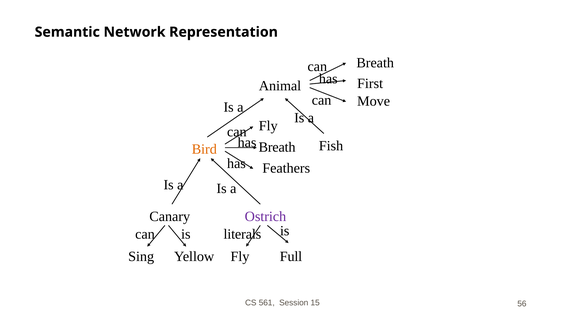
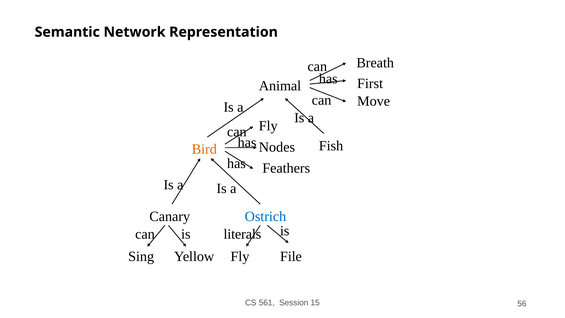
Breath: Breath -> Nodes (277, 147)
Ostrich colour: purple -> blue (265, 216)
Full: Full -> File (291, 256)
